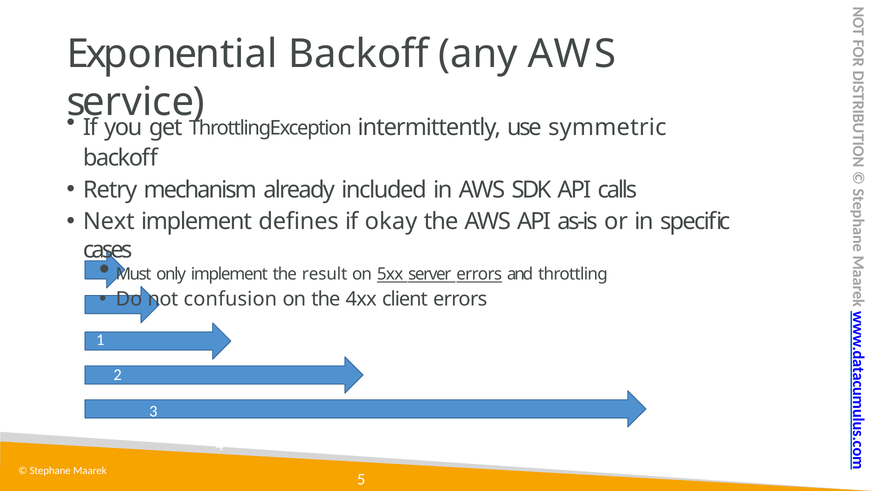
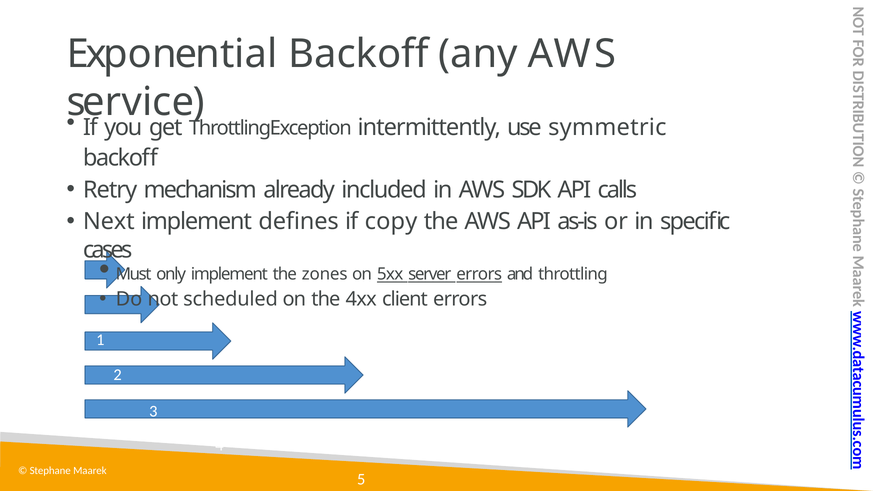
okay: okay -> copy (391, 222)
result: result -> zones (325, 274)
confusion: confusion -> scheduled (230, 299)
